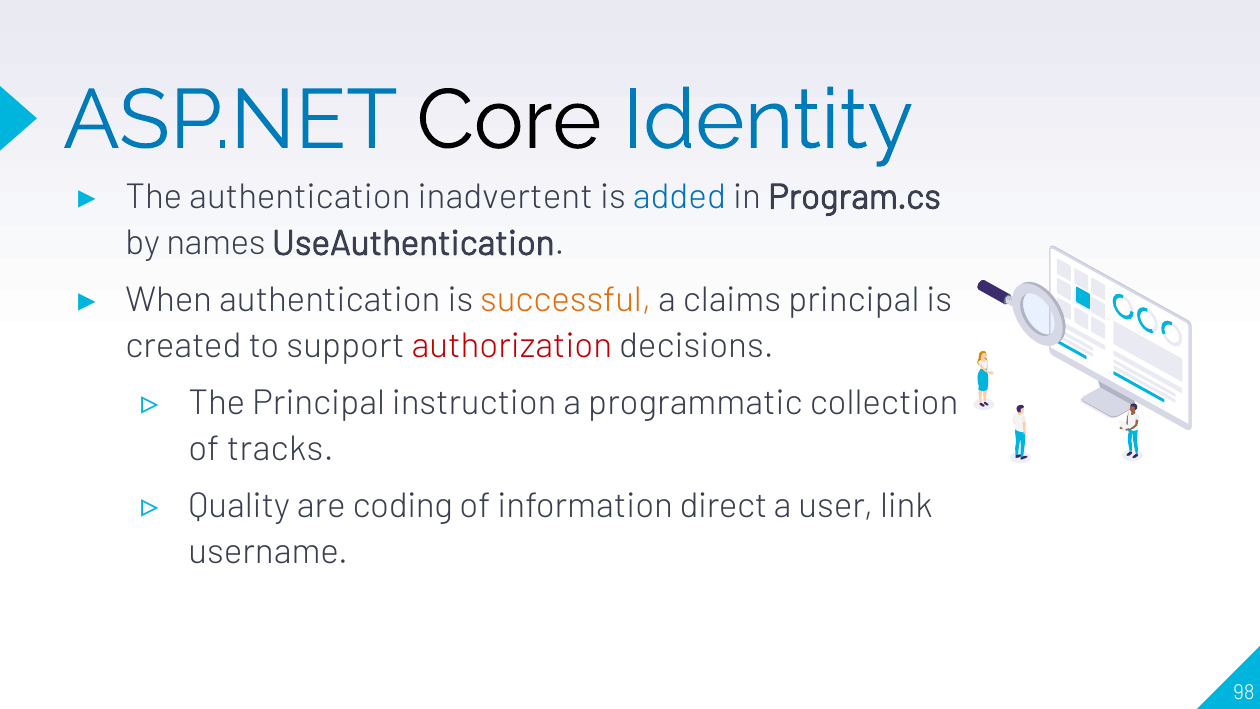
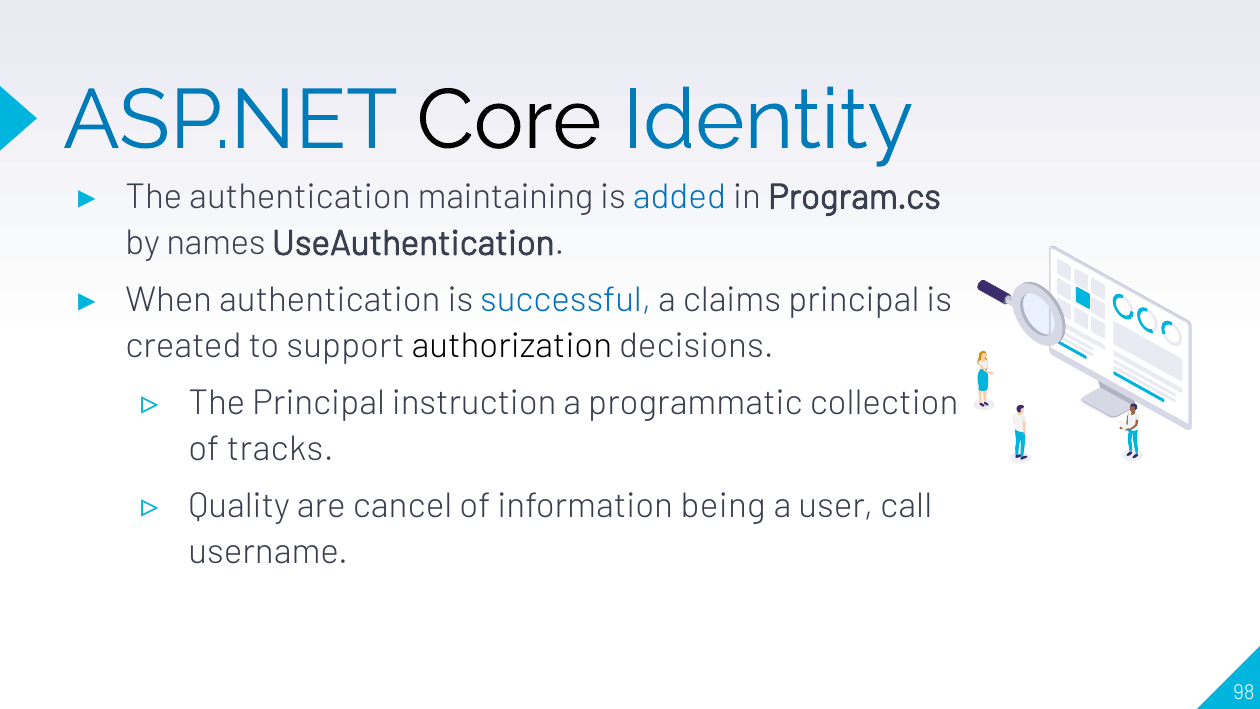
inadvertent: inadvertent -> maintaining (506, 197)
successful colour: orange -> blue (566, 300)
authorization colour: red -> black (512, 346)
coding: coding -> cancel (403, 506)
direct: direct -> being (723, 506)
link: link -> call (906, 506)
